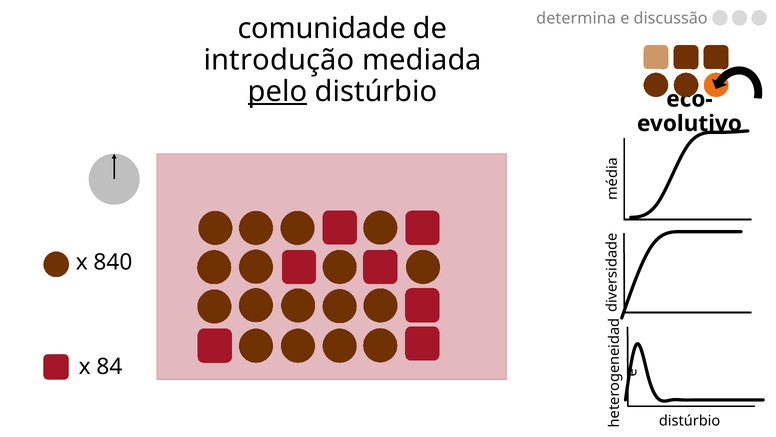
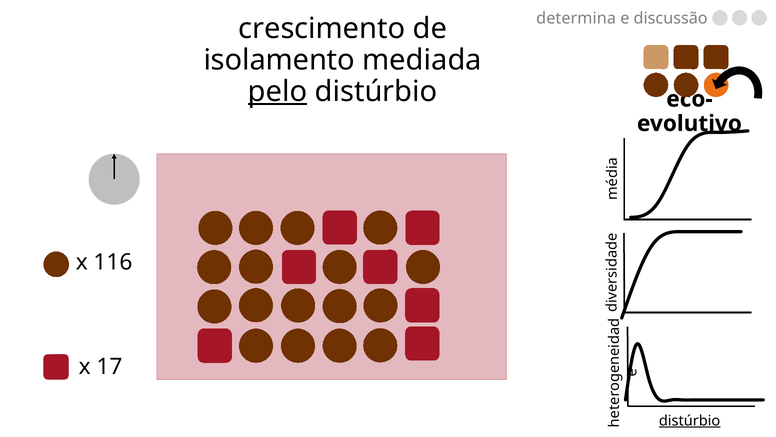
comunidade: comunidade -> crescimento (322, 29)
introdução: introdução -> isolamento (279, 60)
840: 840 -> 116 (113, 262)
84: 84 -> 17 (109, 366)
distúrbio underline: none -> present (690, 420)
